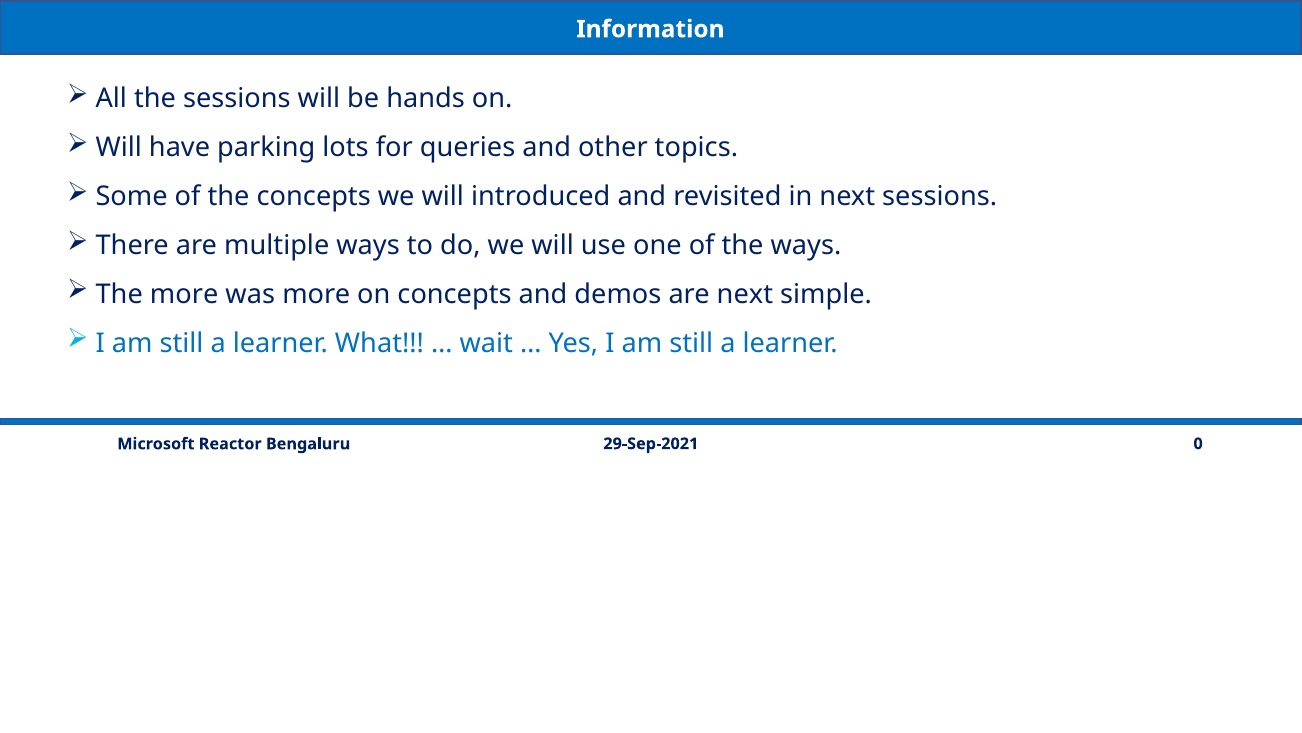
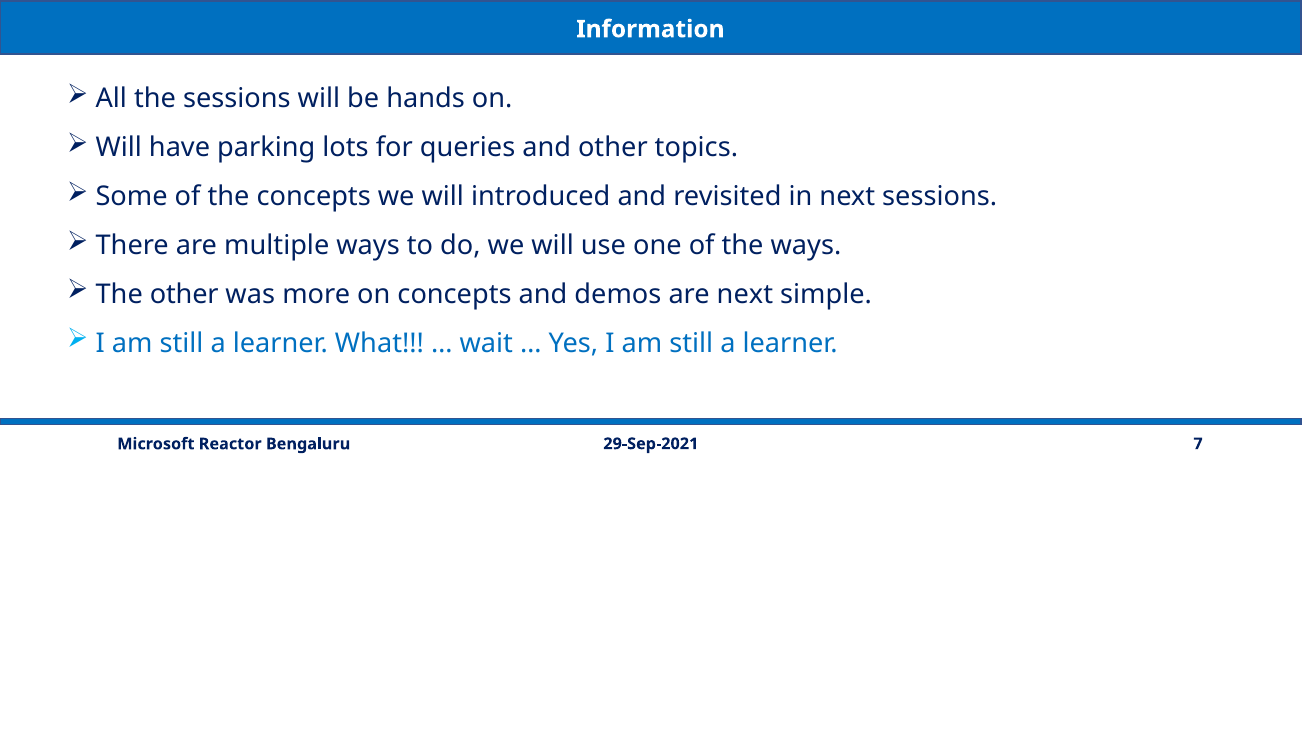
The more: more -> other (184, 294)
0: 0 -> 7 (1198, 443)
